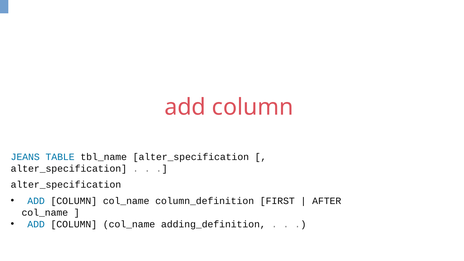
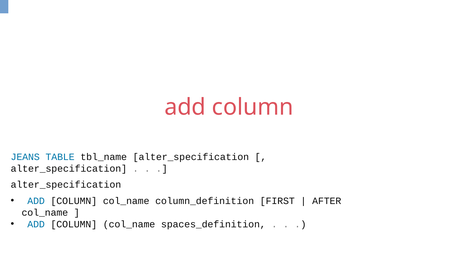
adding_definition: adding_definition -> spaces_definition (213, 224)
